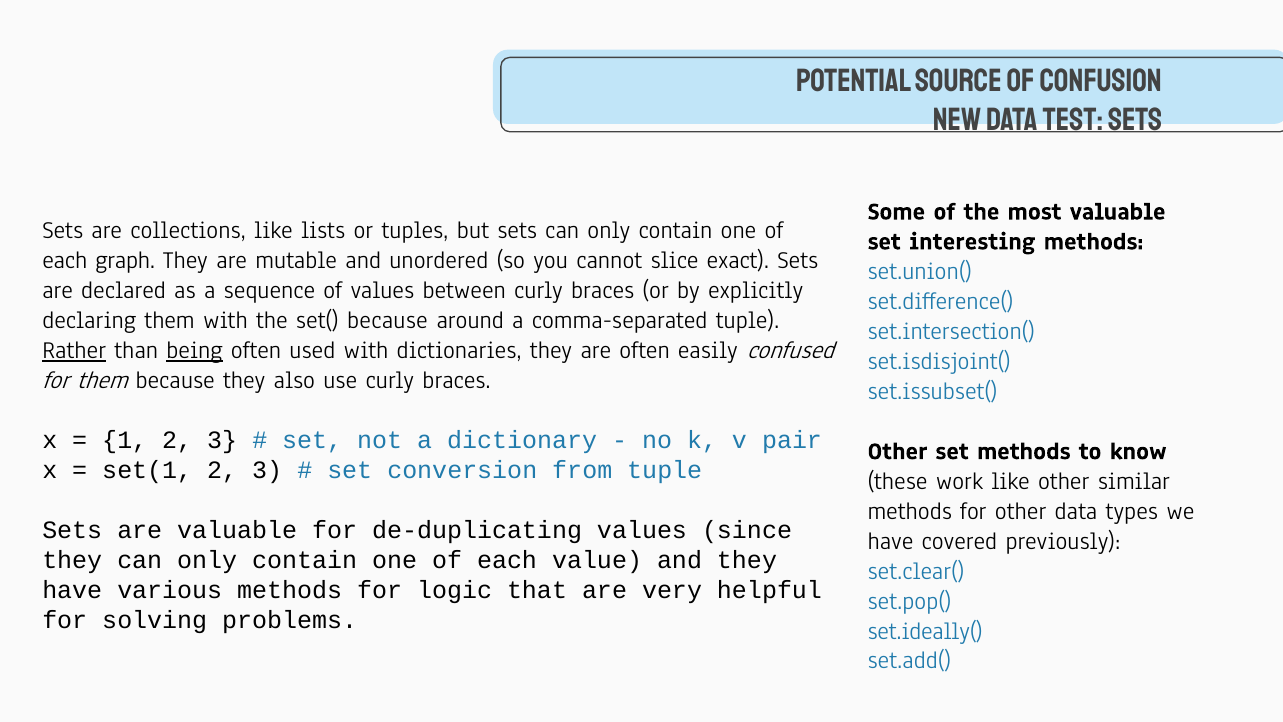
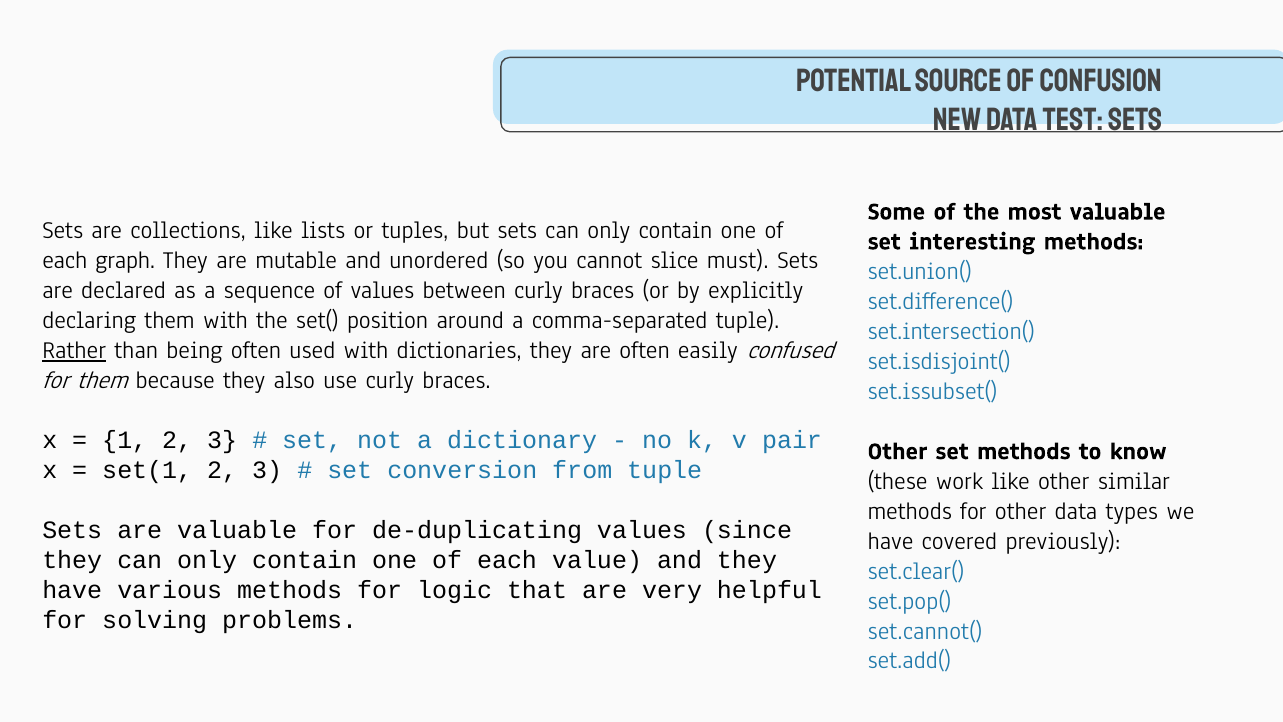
exact: exact -> must (738, 260)
set( because: because -> position (388, 320)
being underline: present -> none (195, 350)
set.ideally(: set.ideally( -> set.cannot( (925, 631)
